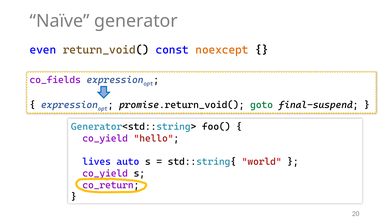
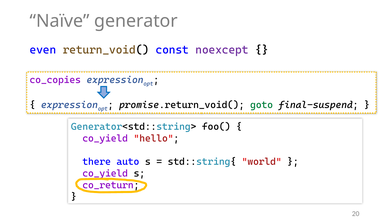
noexcept colour: orange -> purple (222, 50)
co_fields: co_fields -> co_copies (55, 80)
lives: lives -> there (97, 162)
